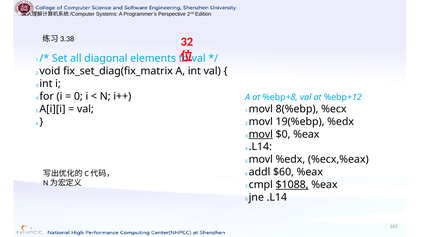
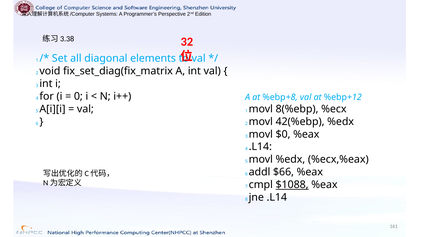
19(%ebp: 19(%ebp -> 42(%ebp (300, 122)
movl underline: present -> none (261, 134)
$60: $60 -> $66 (284, 172)
